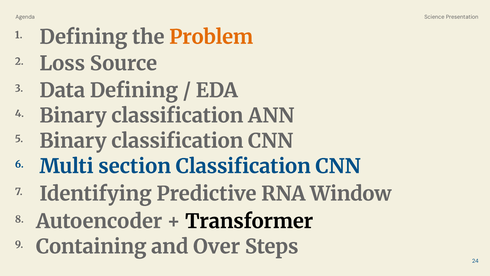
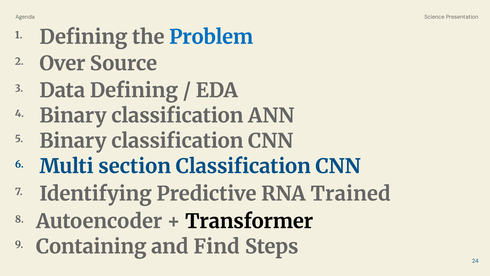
Problem colour: orange -> blue (211, 37)
Loss: Loss -> Over (62, 64)
Window: Window -> Trained (351, 194)
Over: Over -> Find (217, 246)
